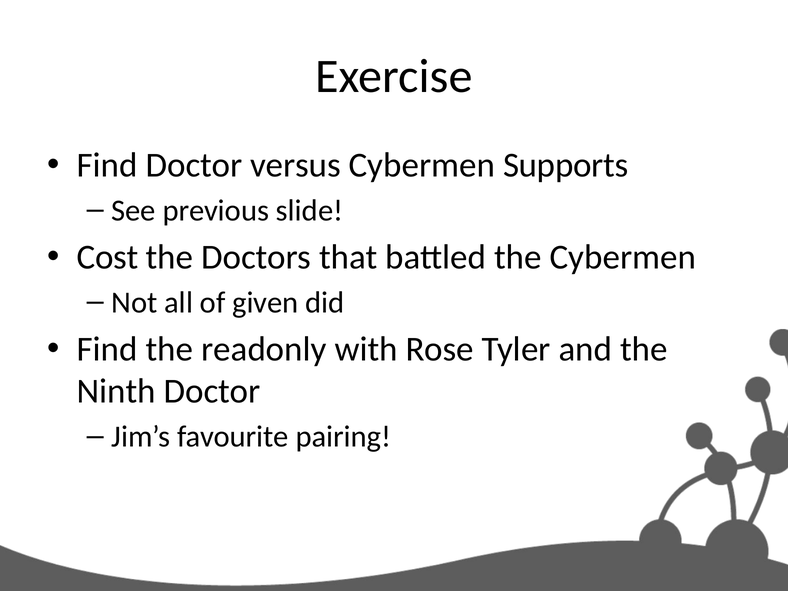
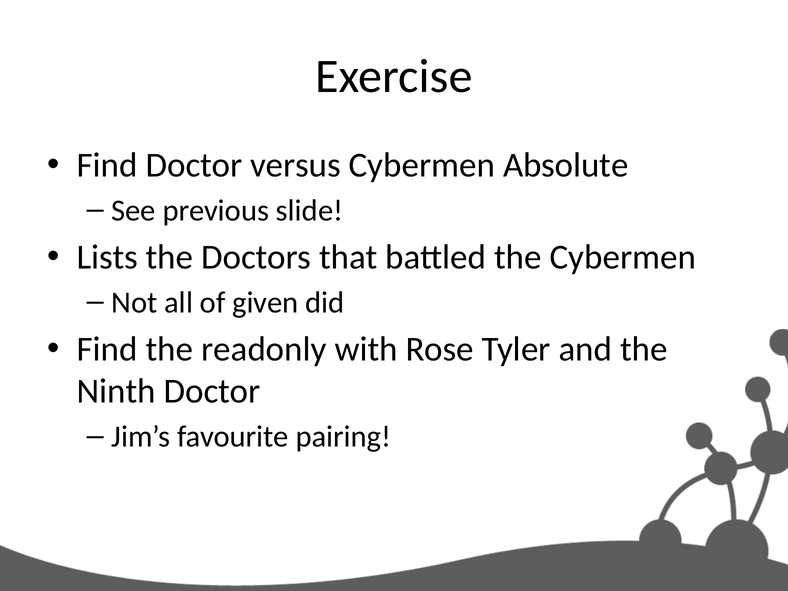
Supports: Supports -> Absolute (566, 165)
Cost: Cost -> Lists (107, 257)
